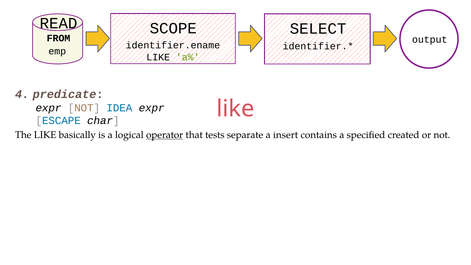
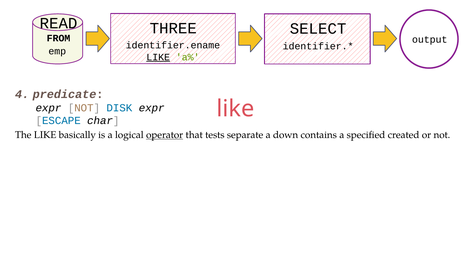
SCOPE: SCOPE -> THREE (173, 28)
LIKE underline: none -> present (158, 57)
IDEA: IDEA -> DISK (119, 108)
insert: insert -> down (286, 135)
